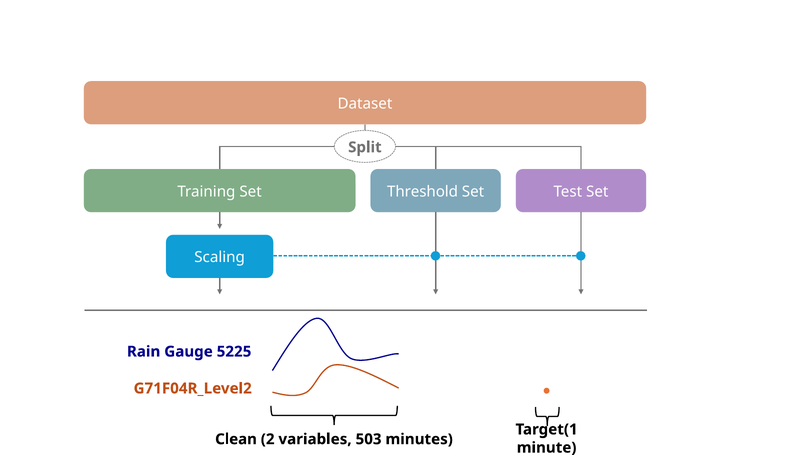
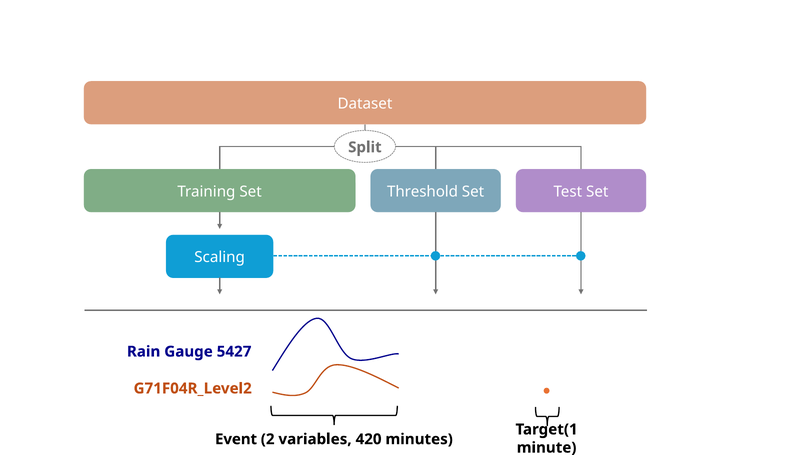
5225: 5225 -> 5427 (234, 352)
Clean: Clean -> Event (236, 439)
503: 503 -> 420 (369, 439)
